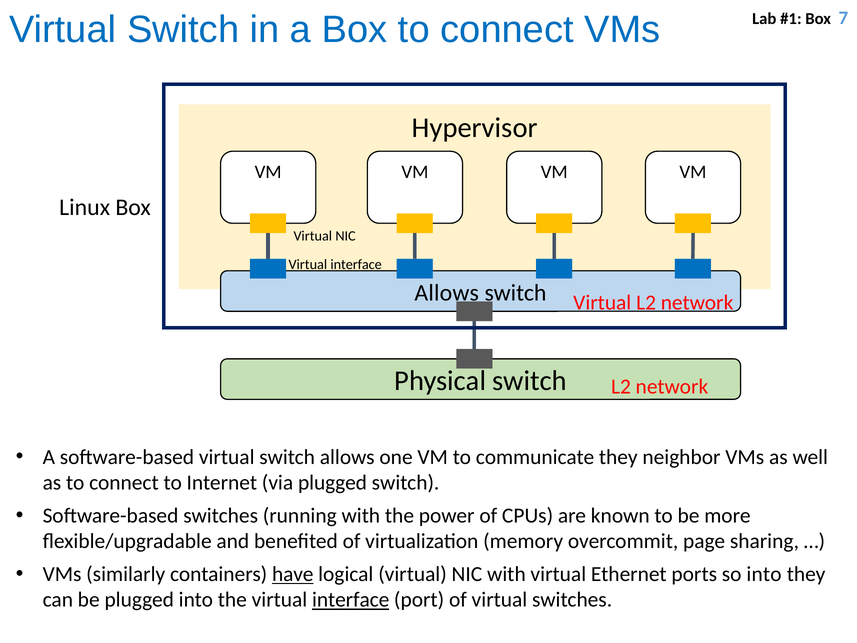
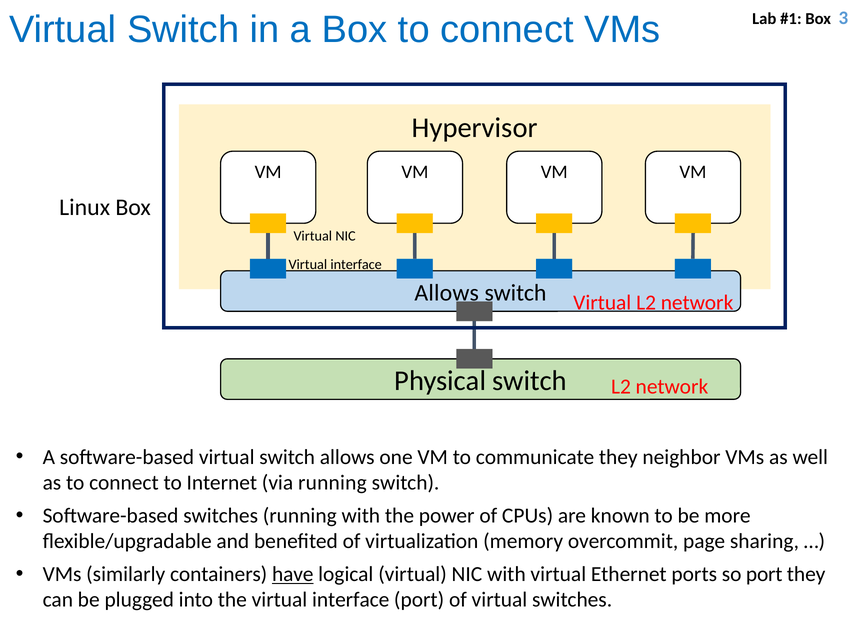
7: 7 -> 3 (843, 18)
via plugged: plugged -> running (332, 483)
so into: into -> port (764, 574)
interface underline: present -> none (351, 600)
